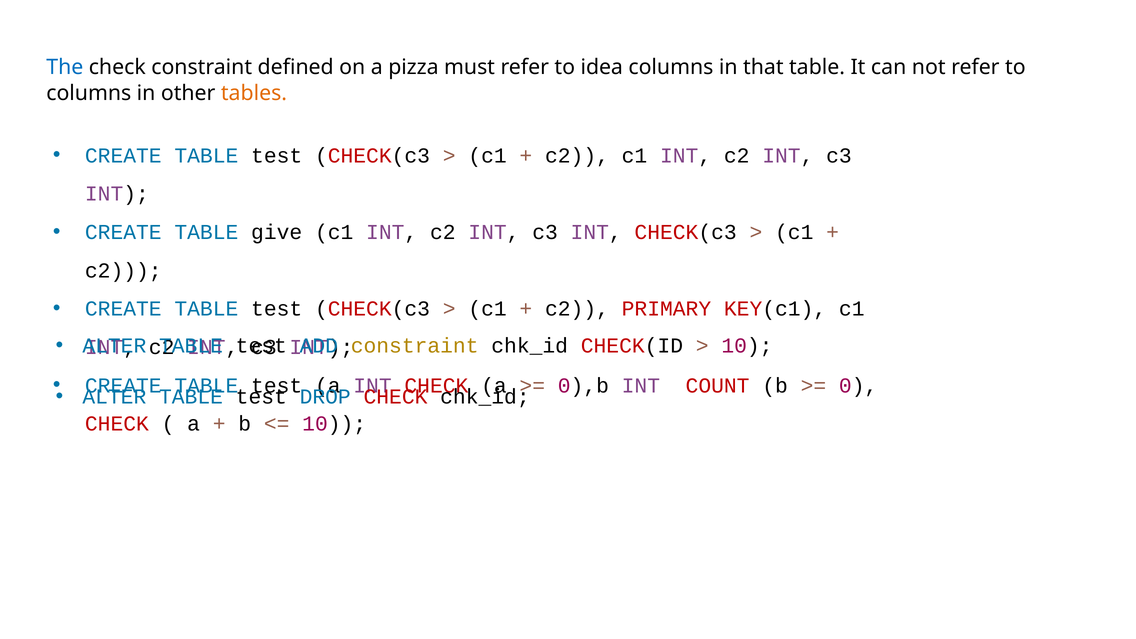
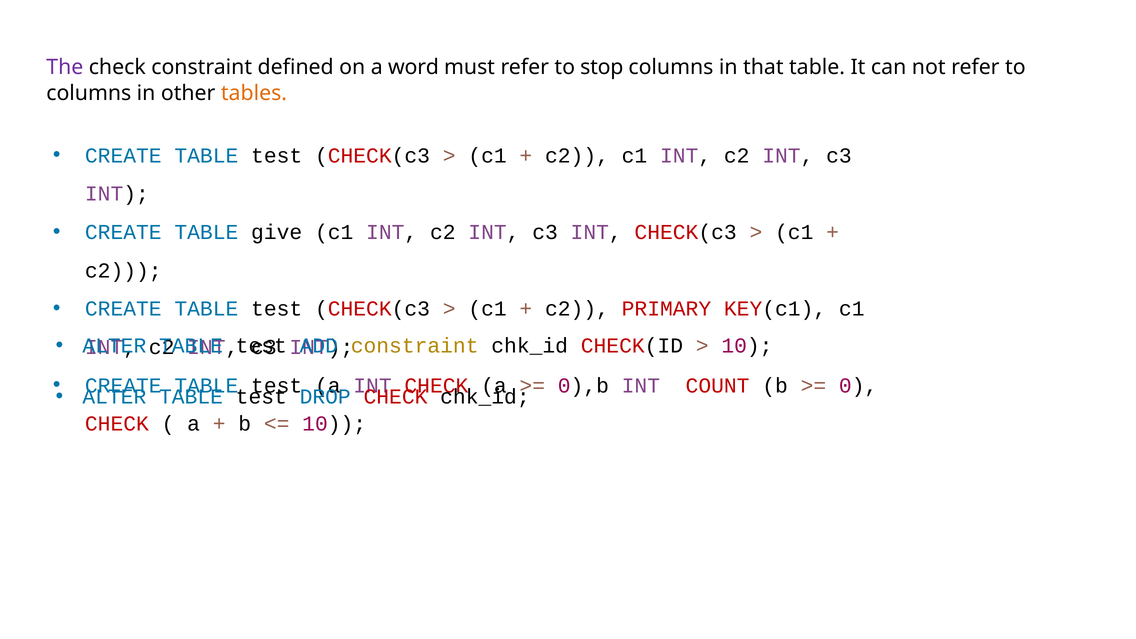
The colour: blue -> purple (65, 67)
pizza: pizza -> word (414, 67)
idea: idea -> stop (602, 67)
